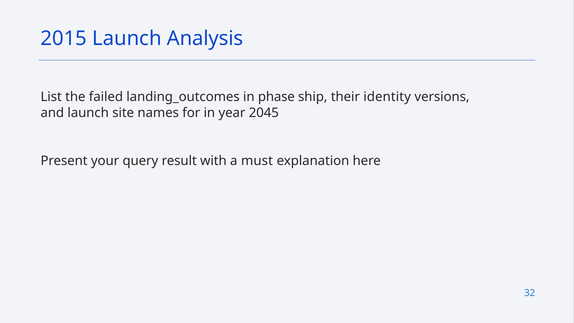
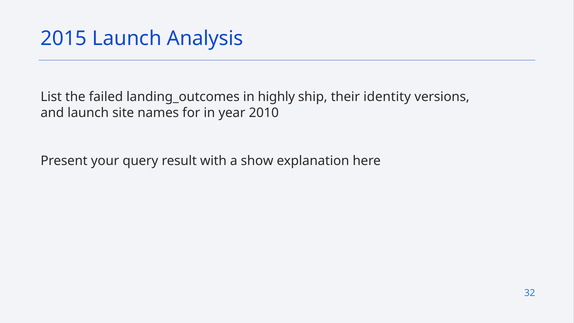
phase: phase -> highly (276, 97)
2045: 2045 -> 2010 (264, 113)
must: must -> show (257, 161)
